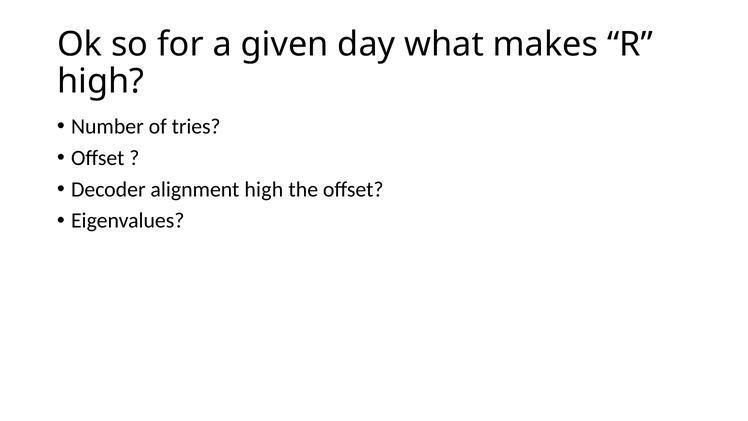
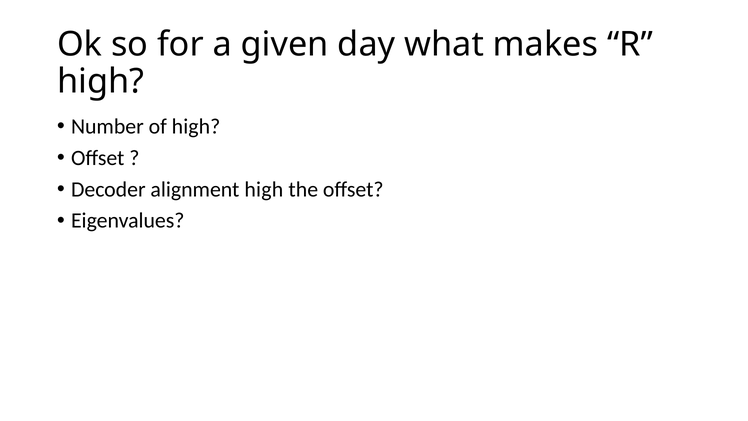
of tries: tries -> high (196, 126)
